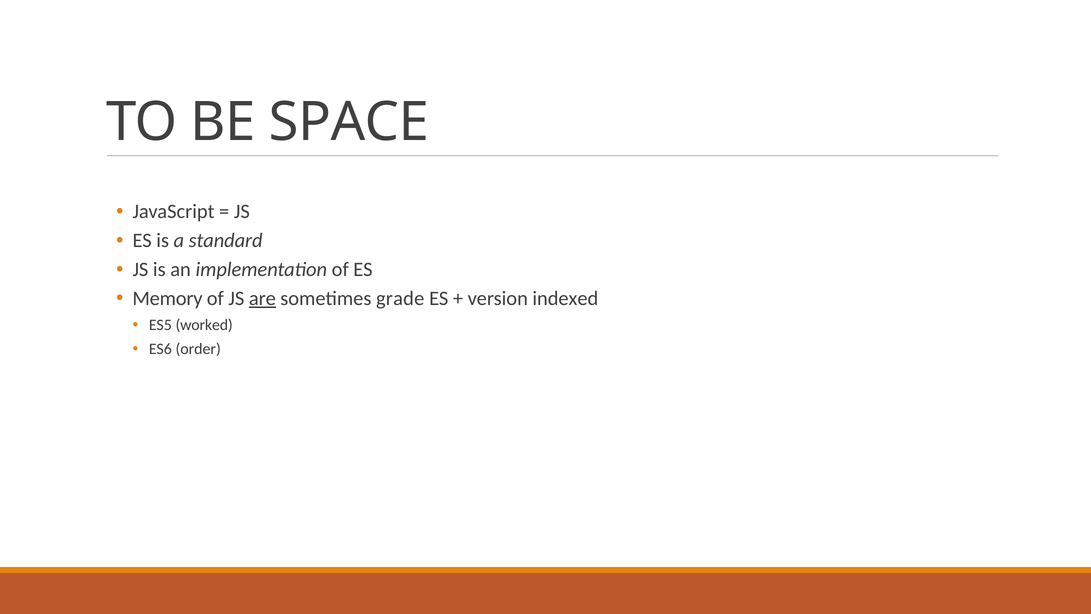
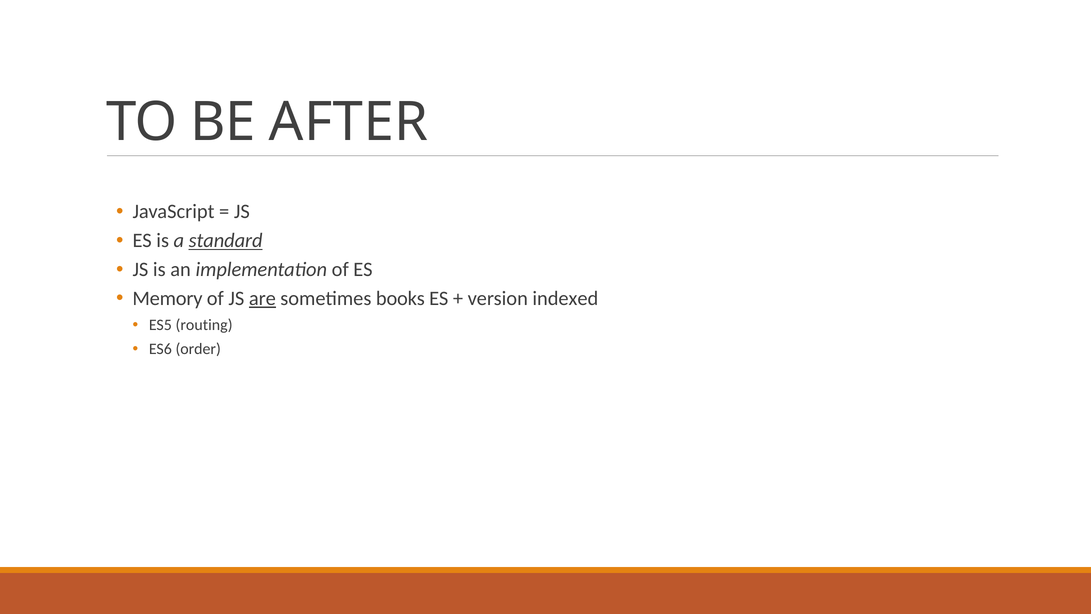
SPACE: SPACE -> AFTER (348, 122)
standard underline: none -> present (226, 240)
grade: grade -> books (400, 298)
worked: worked -> routing (204, 325)
